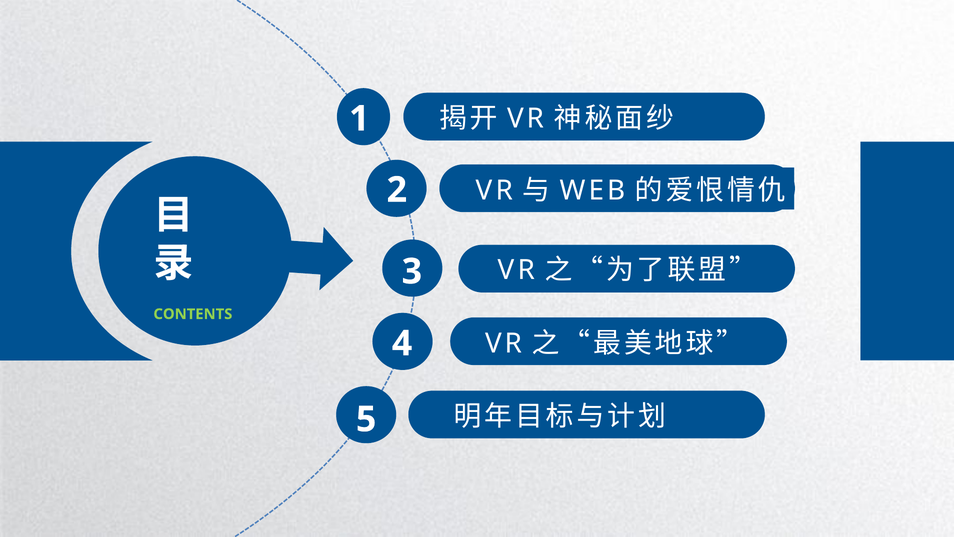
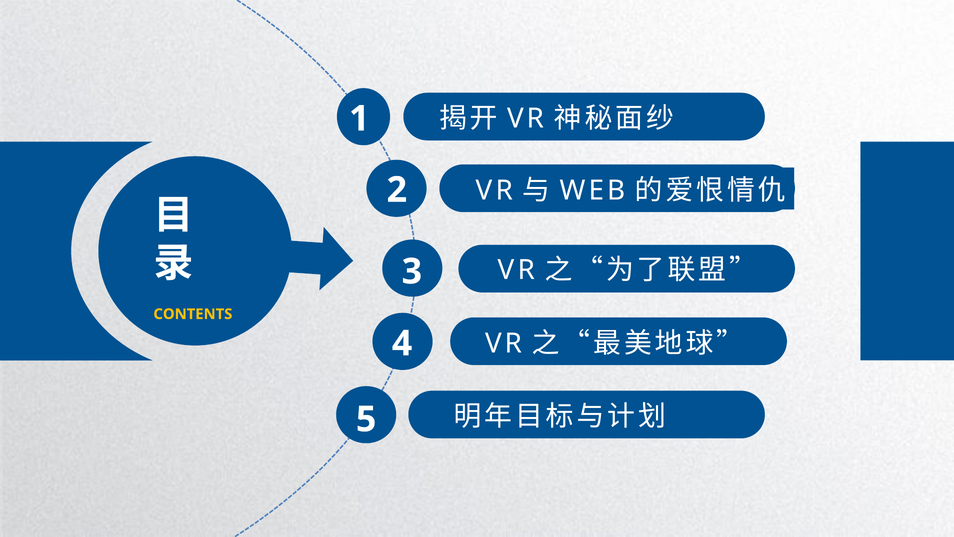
CONTENTS colour: light green -> yellow (193, 314)
